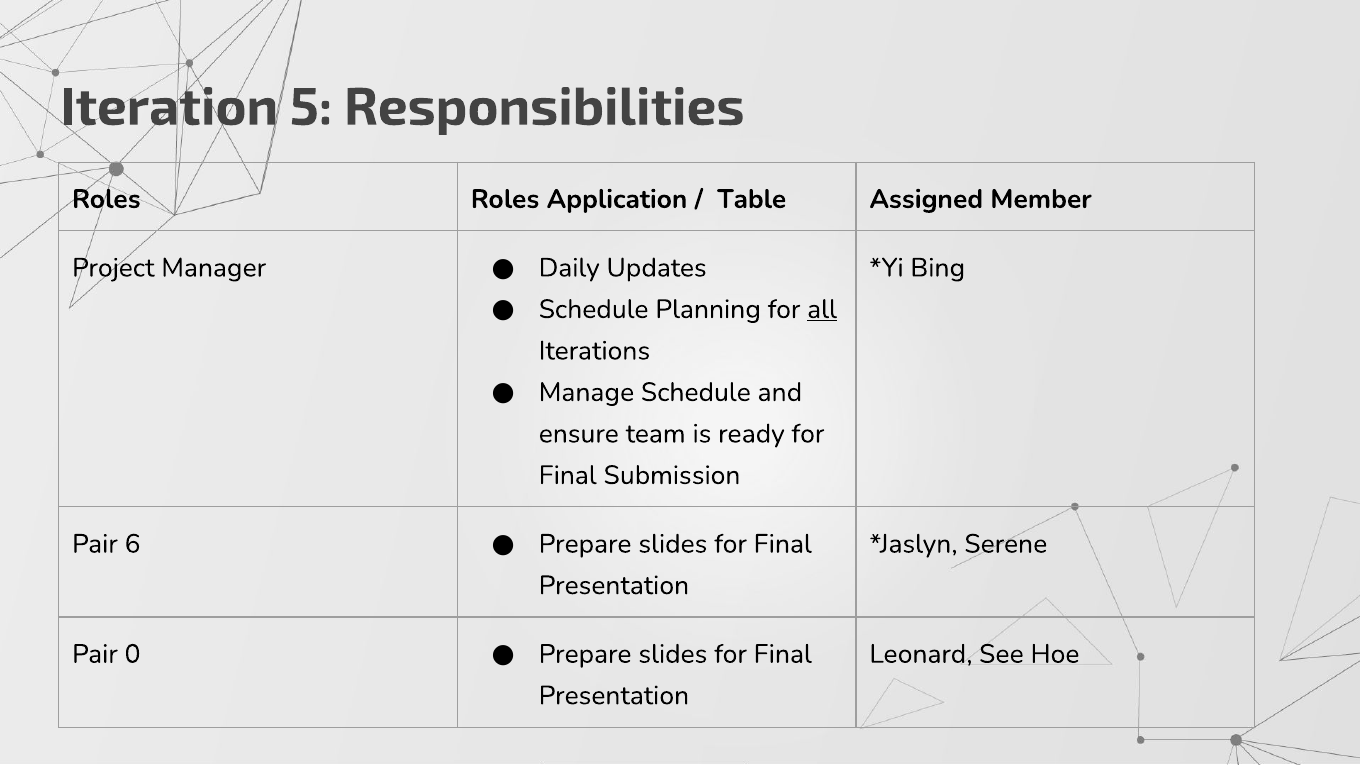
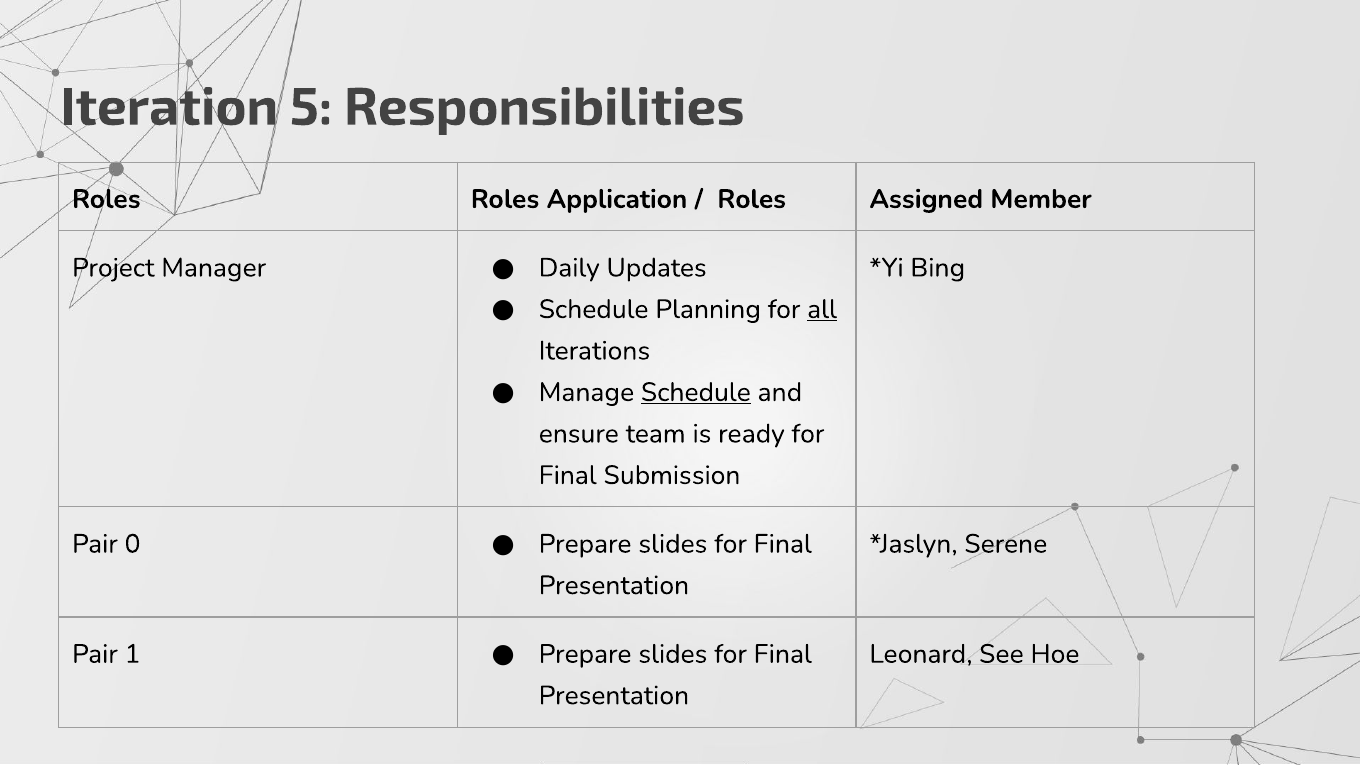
Table: Table -> Roles (752, 199)
Schedule underline: none -> present (696, 392)
6: 6 -> 0 (133, 544)
0: 0 -> 1 (133, 654)
